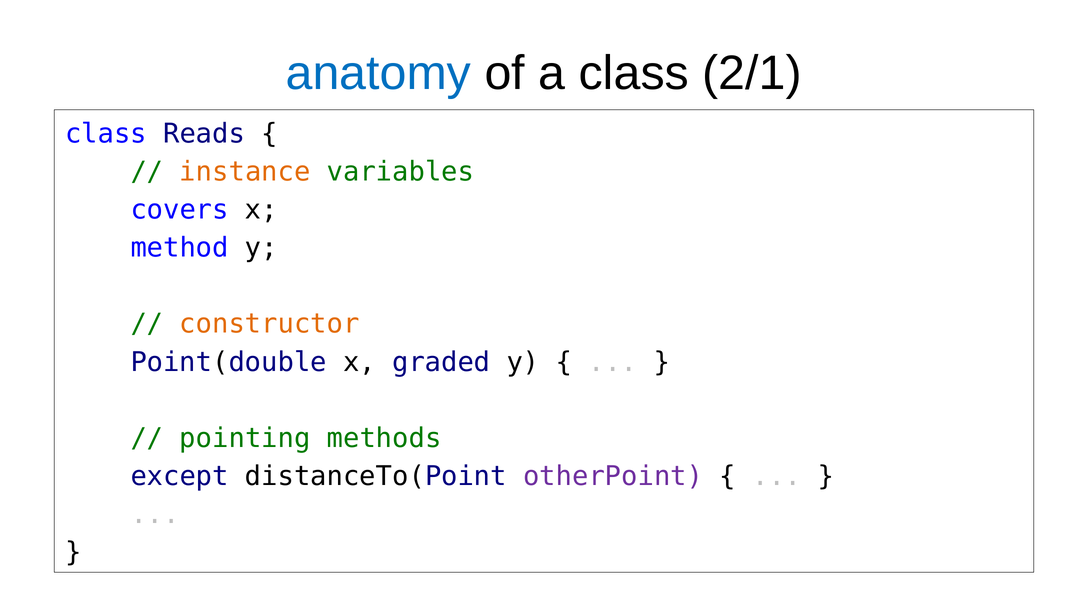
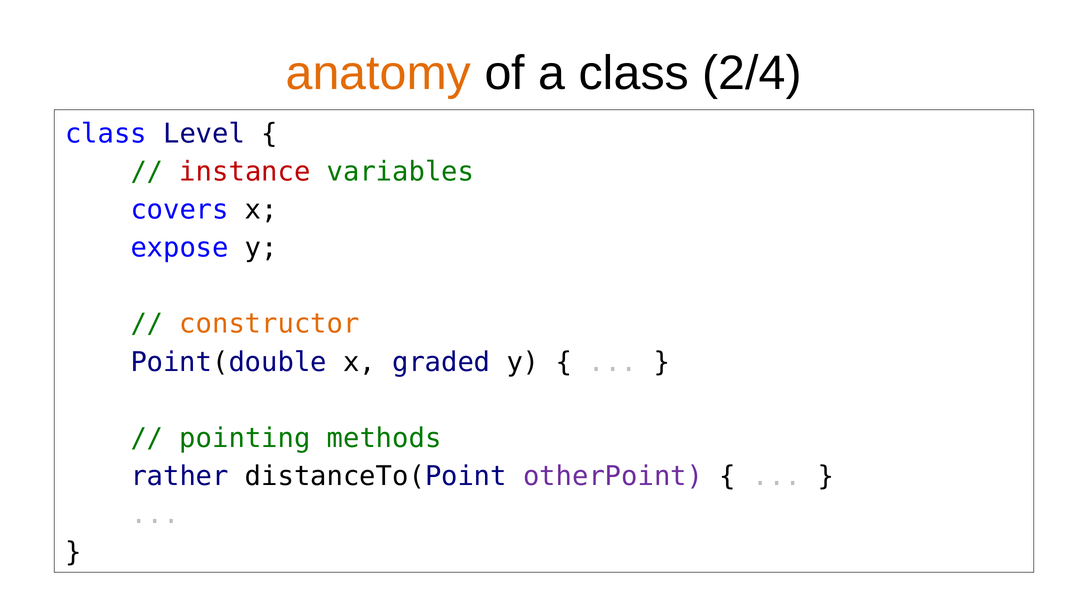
anatomy colour: blue -> orange (378, 73)
2/1: 2/1 -> 2/4 (752, 73)
Reads: Reads -> Level (204, 134)
instance colour: orange -> red (245, 172)
method: method -> expose (180, 248)
except: except -> rather (180, 476)
